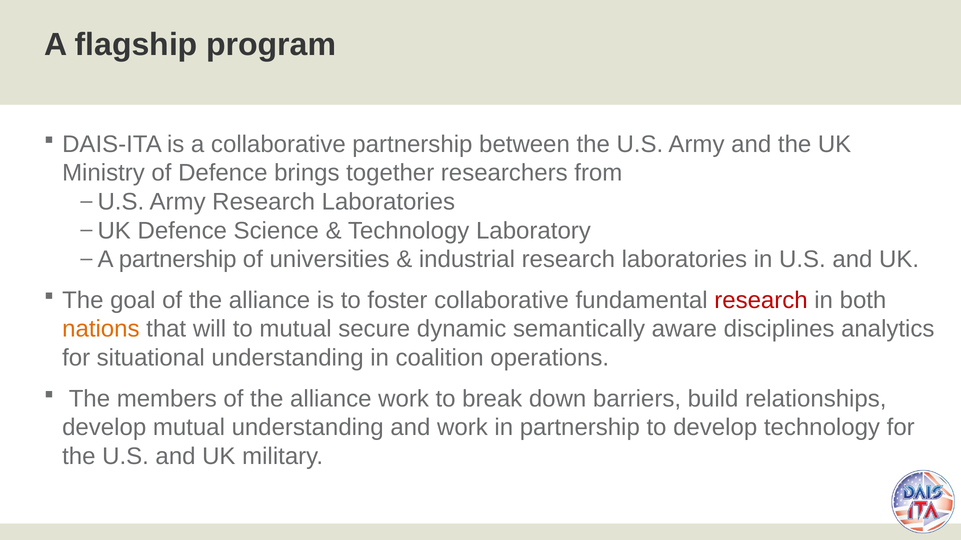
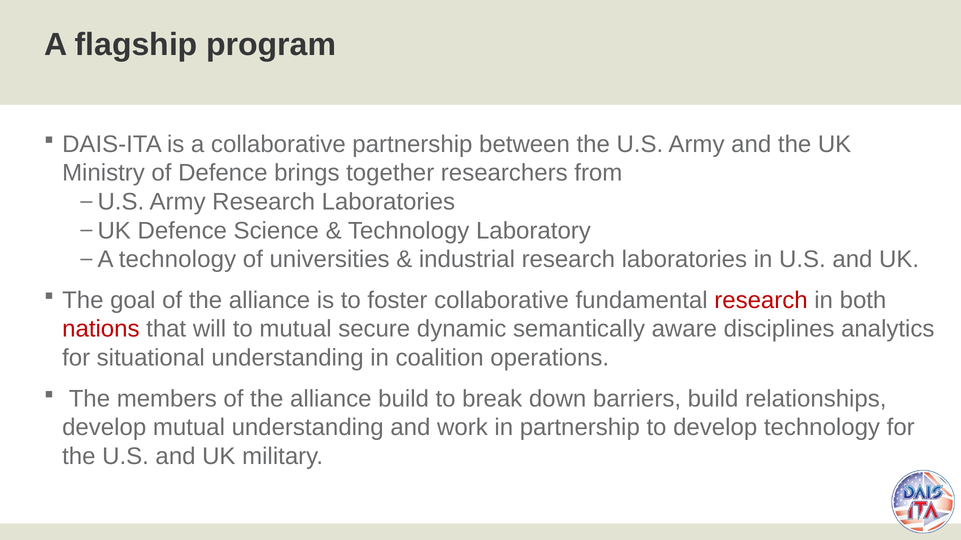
A partnership: partnership -> technology (177, 260)
nations colour: orange -> red (101, 329)
alliance work: work -> build (404, 399)
